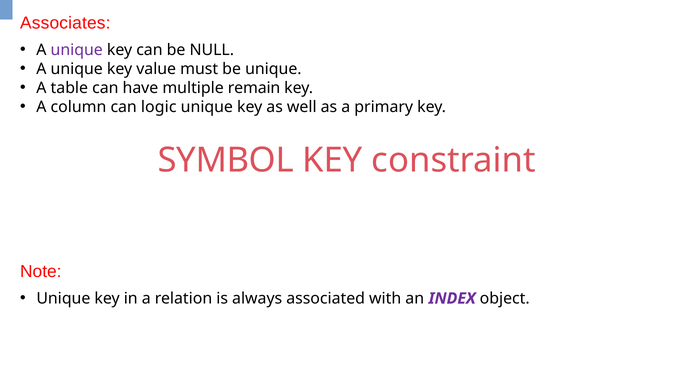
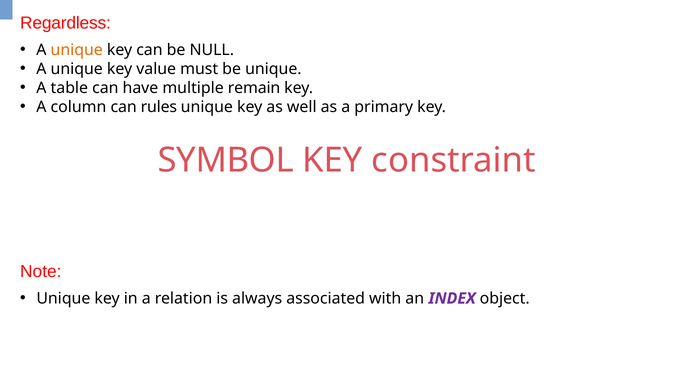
Associates: Associates -> Regardless (65, 23)
unique colour: purple -> orange (77, 50)
logic: logic -> rules (159, 107)
